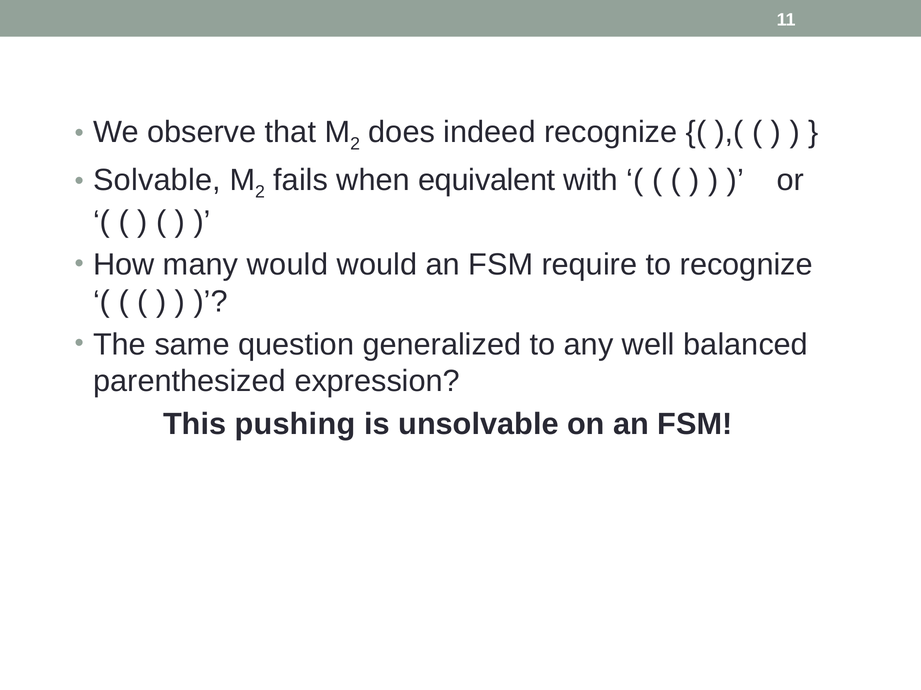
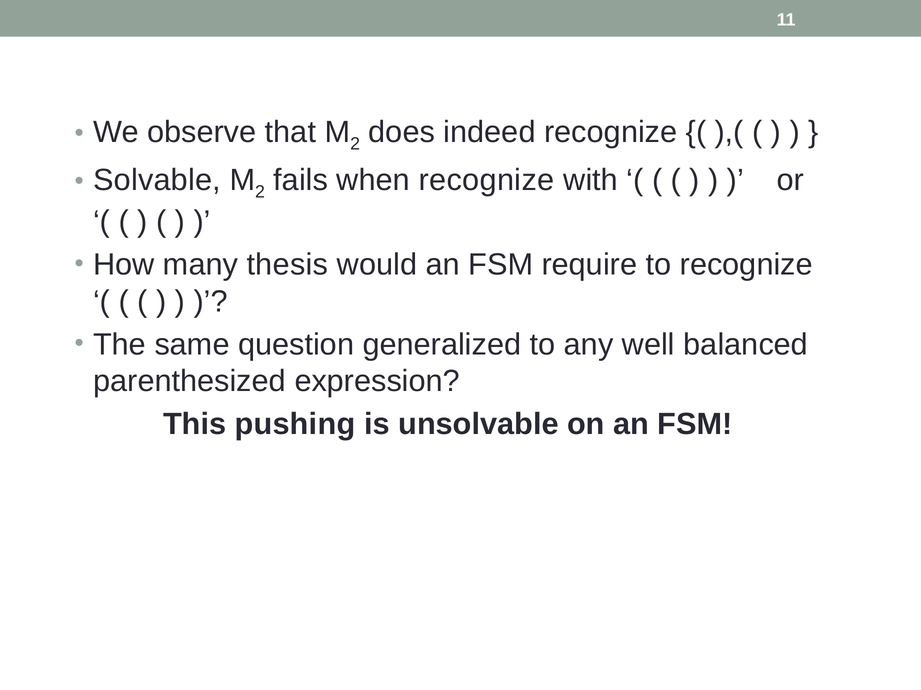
when equivalent: equivalent -> recognize (486, 180)
many would: would -> thesis (287, 265)
